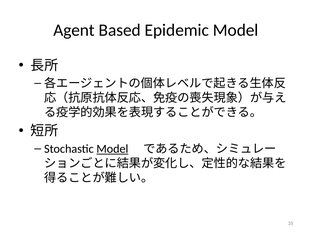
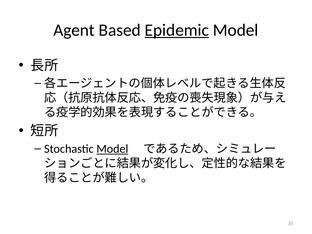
Epidemic underline: none -> present (177, 30)
